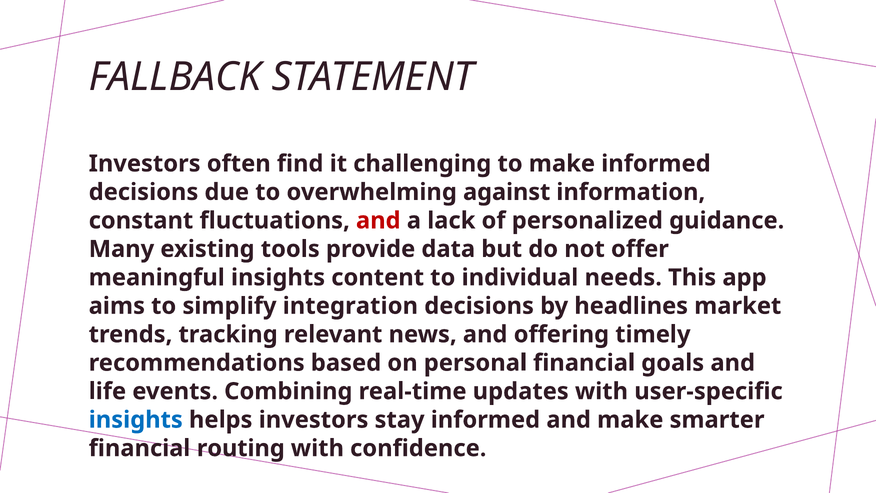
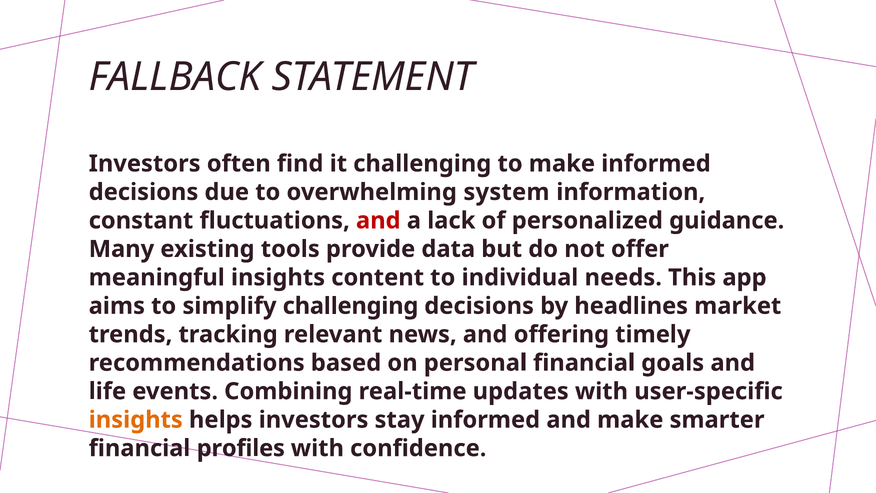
against: against -> system (506, 192)
simplify integration: integration -> challenging (351, 306)
insights colour: blue -> orange (136, 420)
routing: routing -> profiles (241, 448)
